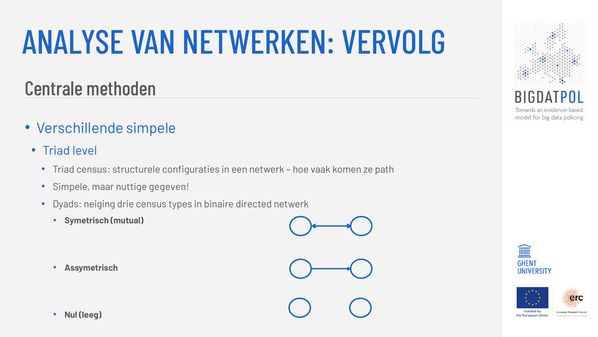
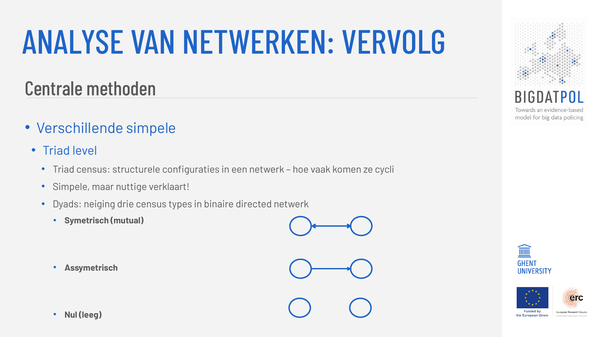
path: path -> cycli (385, 169)
gegeven: gegeven -> verklaart (169, 187)
